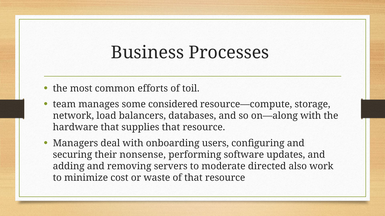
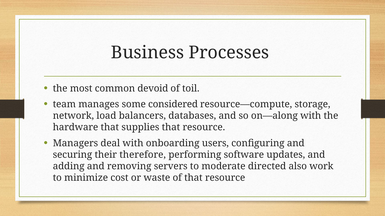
efforts: efforts -> devoid (153, 89)
nonsense: nonsense -> therefore (143, 155)
